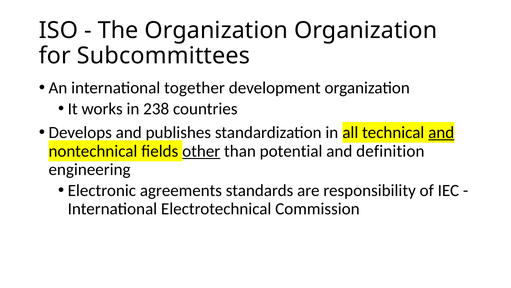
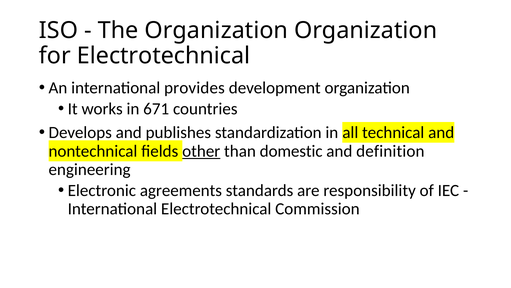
for Subcommittees: Subcommittees -> Electrotechnical (164, 56)
together: together -> provides (194, 88)
238: 238 -> 671 (156, 109)
and underline: present -> none (441, 132)
potential: potential -> domestic (291, 151)
